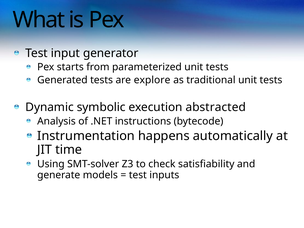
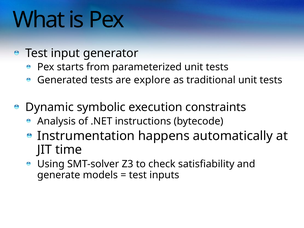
abstracted: abstracted -> constraints (216, 107)
